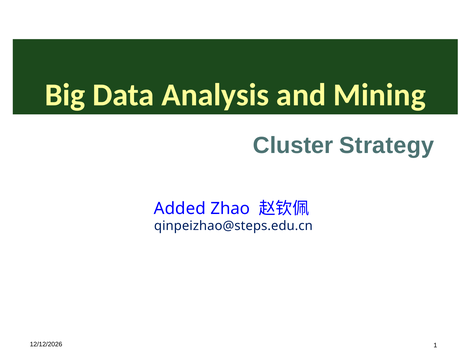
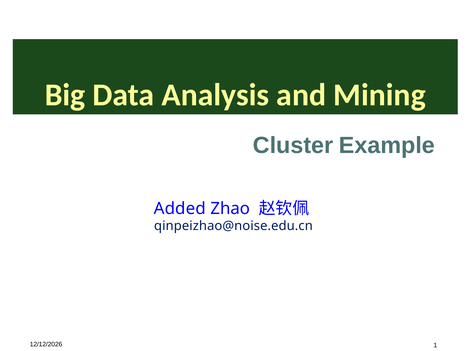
Strategy: Strategy -> Example (387, 145)
qinpeizhao@steps.edu.cn: qinpeizhao@steps.edu.cn -> qinpeizhao@noise.edu.cn (233, 225)
